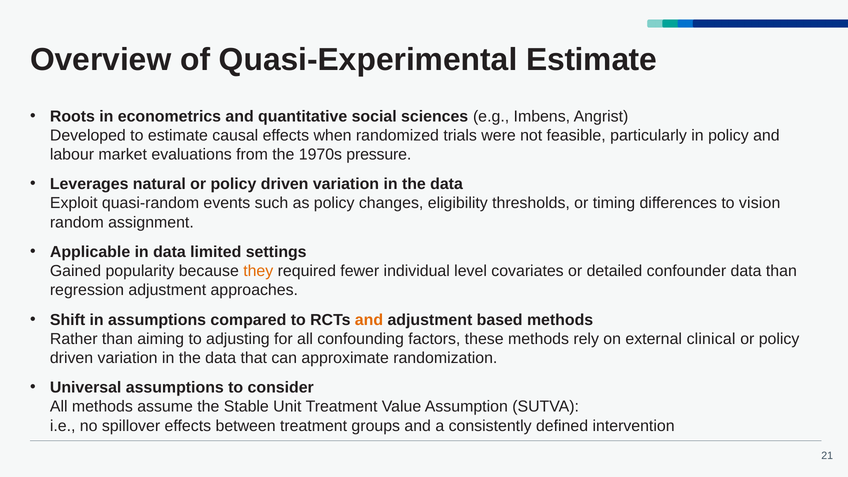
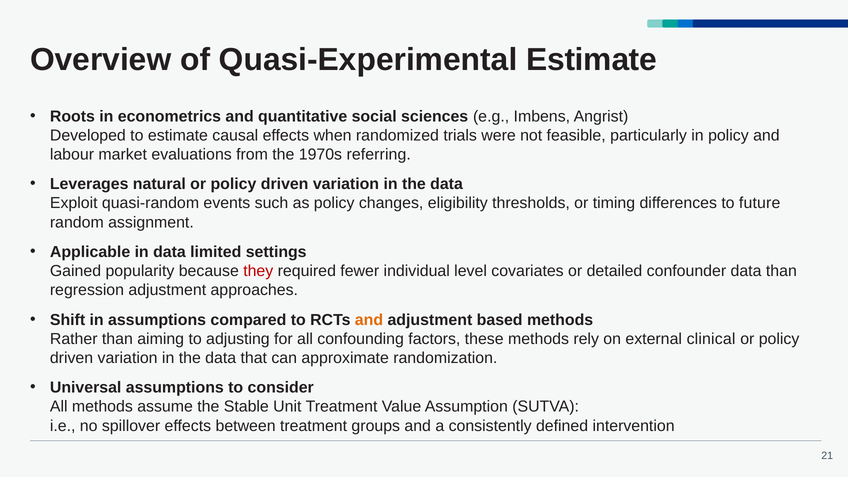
pressure: pressure -> referring (379, 154)
vision: vision -> future (760, 203)
they colour: orange -> red (258, 271)
